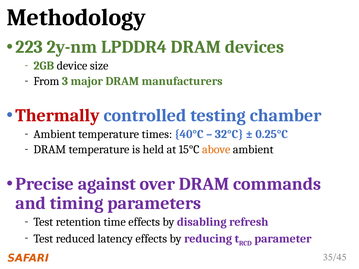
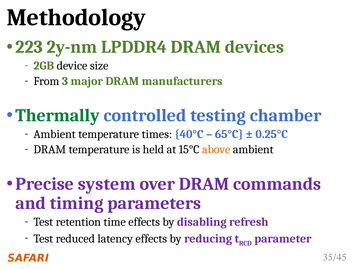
Thermally colour: red -> green (58, 116)
32°C: 32°C -> 65°C (229, 134)
against: against -> system (107, 184)
